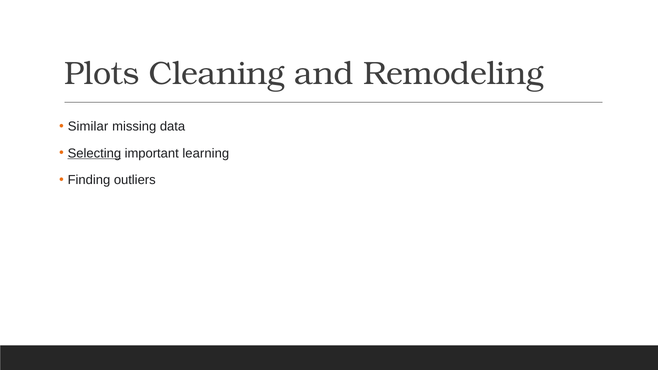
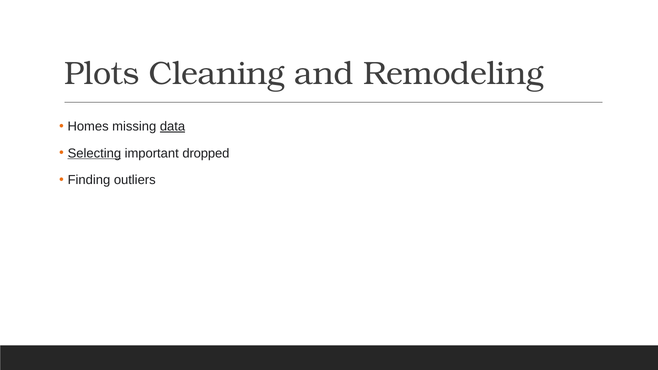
Similar: Similar -> Homes (88, 127)
data underline: none -> present (173, 127)
learning: learning -> dropped (206, 153)
